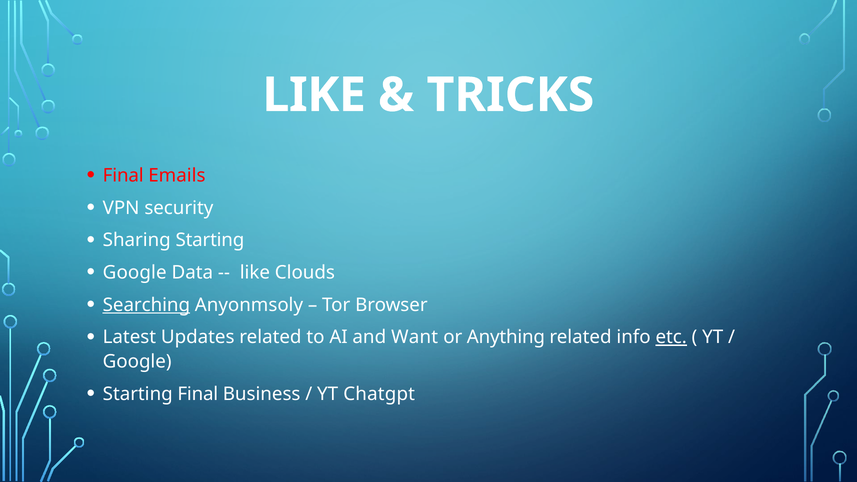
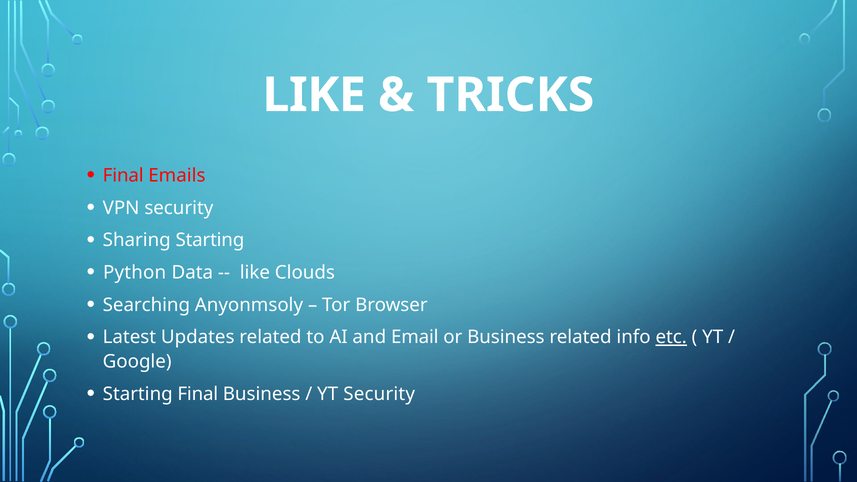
Google: Google -> Python (135, 273)
Searching underline: present -> none (146, 305)
Want: Want -> Email (415, 337)
or Anything: Anything -> Business (506, 337)
YT Chatgpt: Chatgpt -> Security (379, 394)
